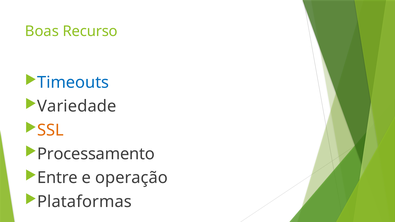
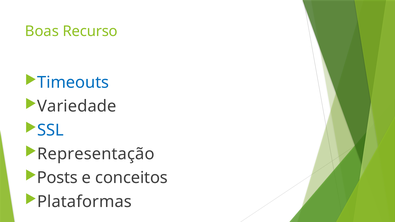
SSL colour: orange -> blue (50, 130)
Processamento: Processamento -> Representação (96, 154)
Entre: Entre -> Posts (57, 178)
operação: operação -> conceitos (132, 178)
